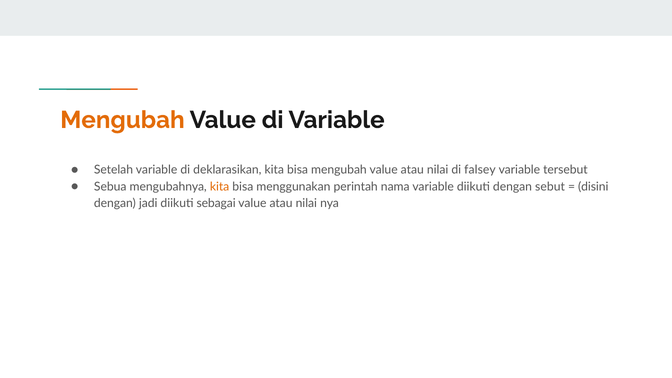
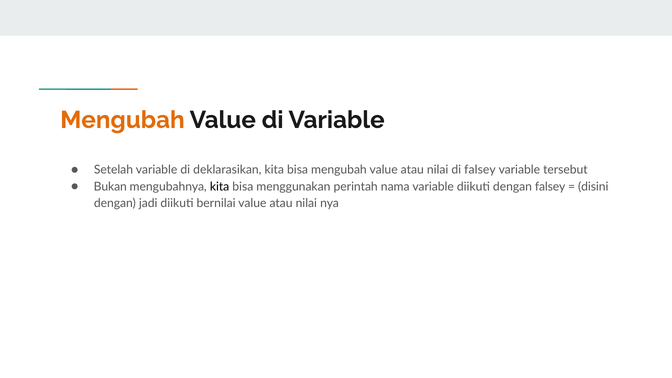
Sebua: Sebua -> Bukan (110, 187)
kita colour: orange -> black (220, 187)
dengan sebut: sebut -> falsey (550, 187)
sebagai: sebagai -> bernilai (216, 203)
